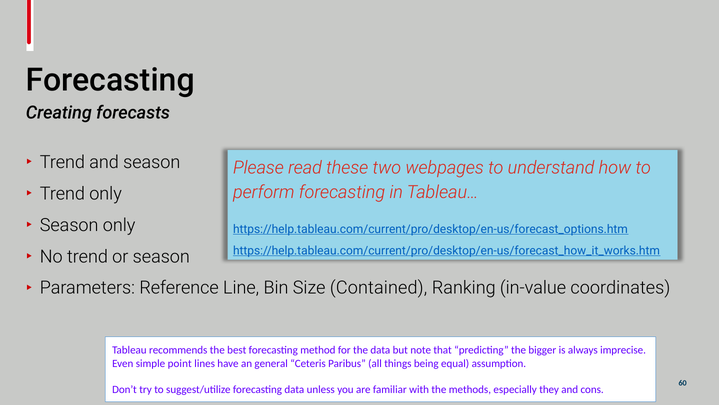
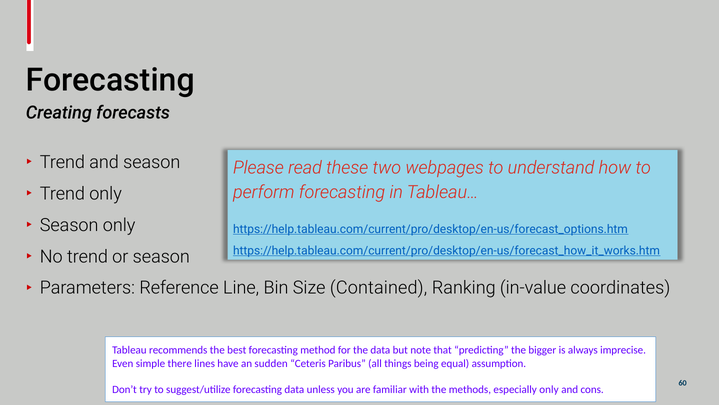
point: point -> there (180, 363)
general: general -> sudden (271, 363)
especially they: they -> only (549, 389)
